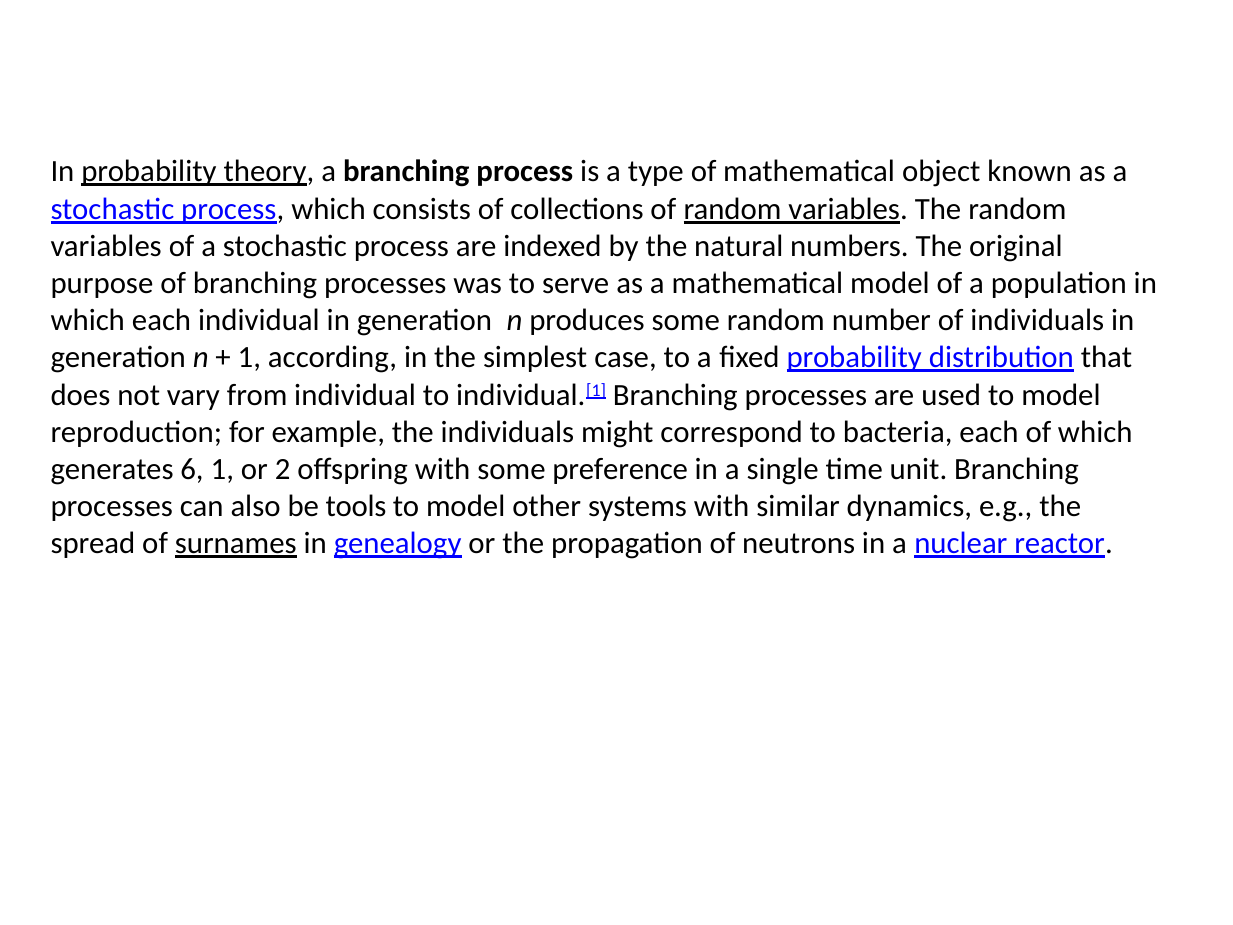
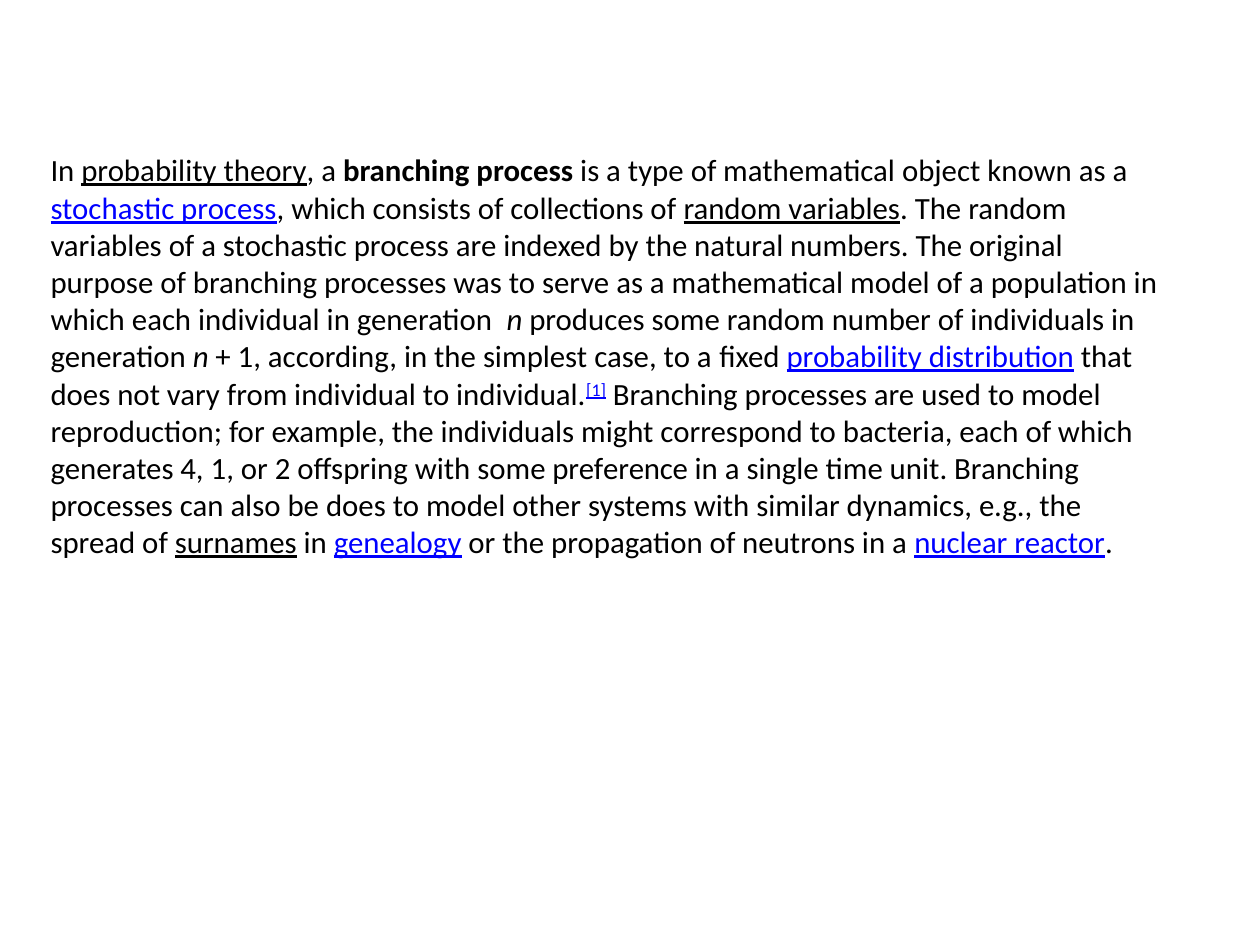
6: 6 -> 4 (192, 469)
be tools: tools -> does (356, 506)
